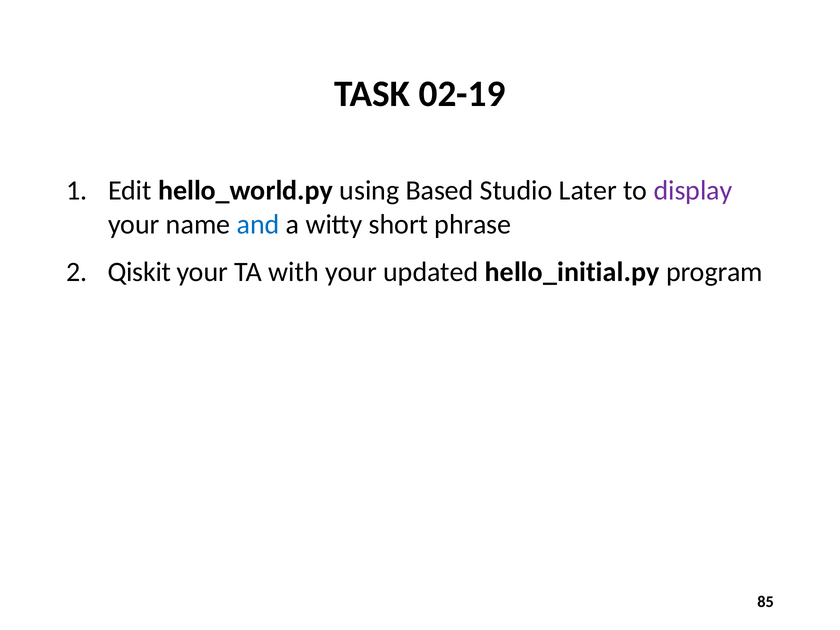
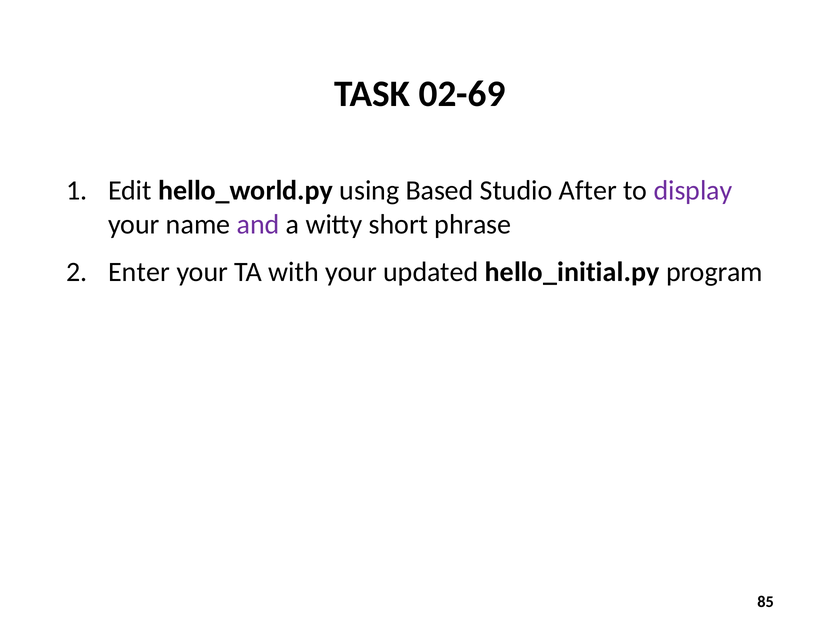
02-19: 02-19 -> 02-69 (462, 94)
Later: Later -> After (588, 191)
and colour: blue -> purple (258, 224)
Qiskit: Qiskit -> Enter (139, 272)
